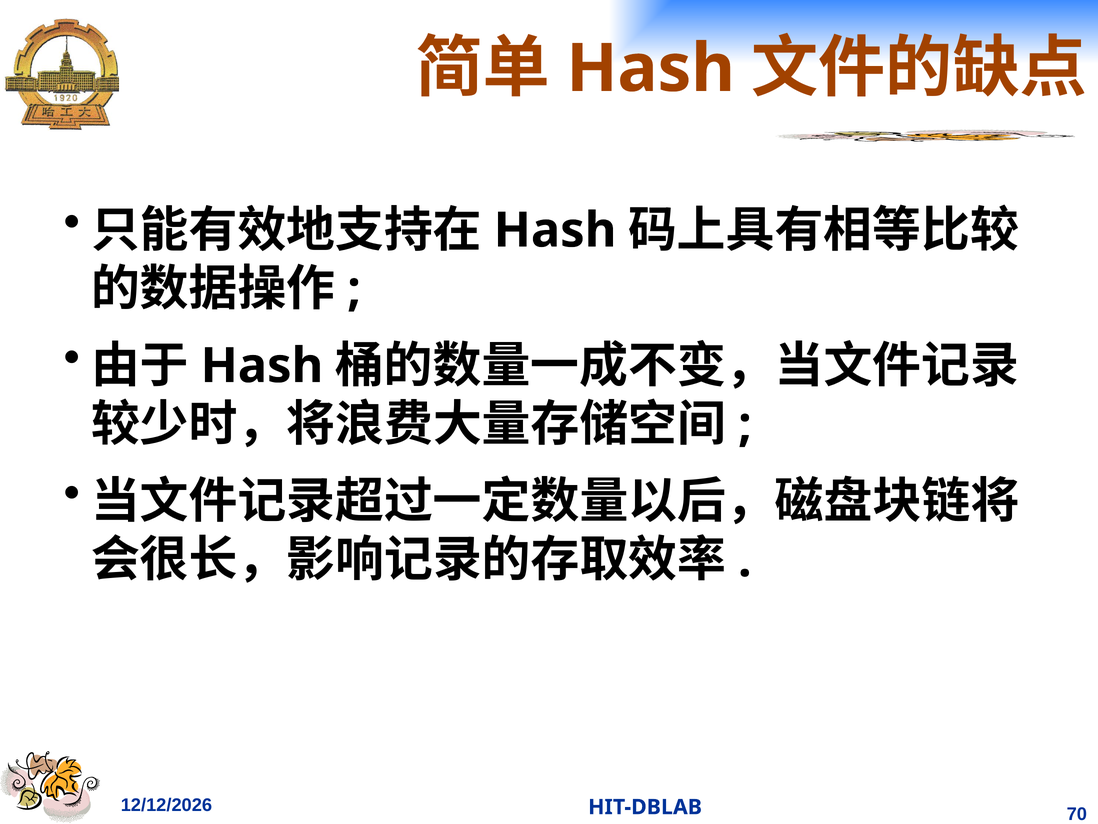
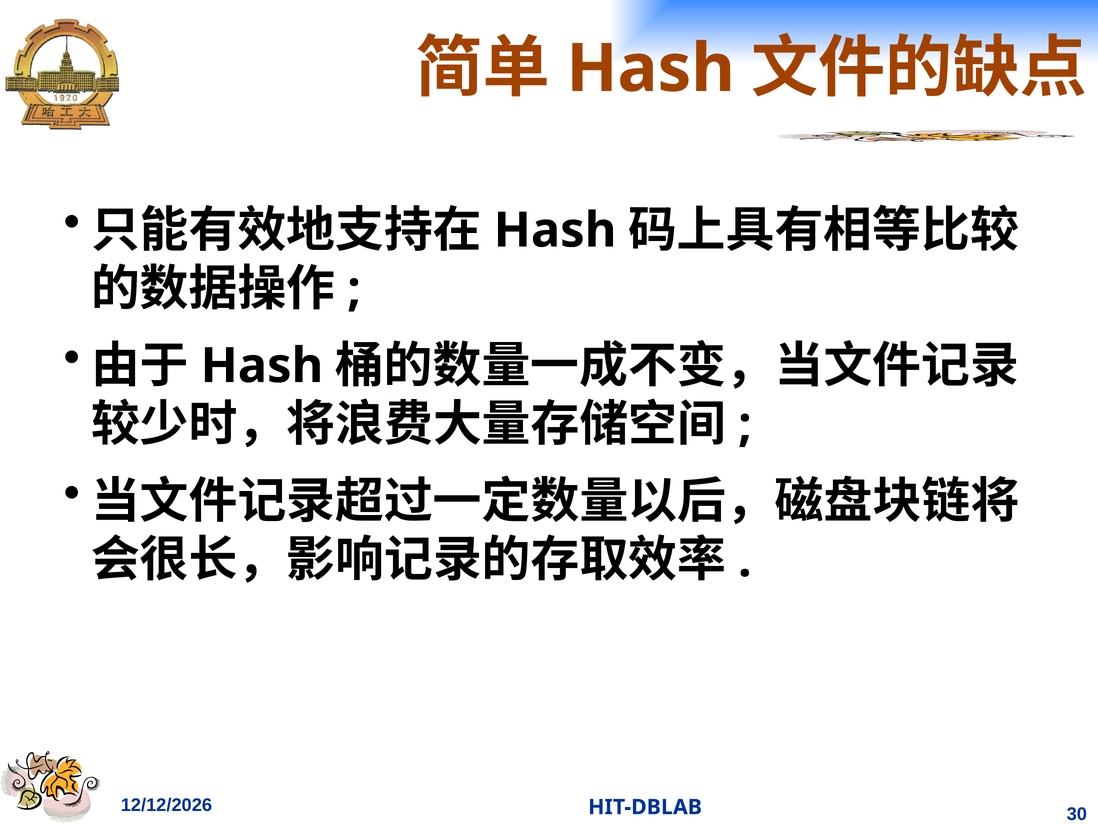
70: 70 -> 30 (1077, 814)
